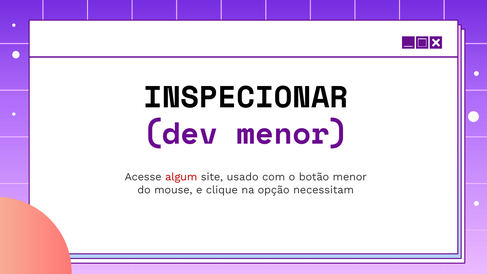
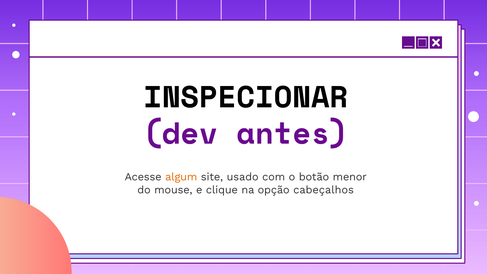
dev menor: menor -> antes (292, 134)
algum colour: red -> orange (181, 177)
necessitam: necessitam -> cabeçalhos (324, 190)
